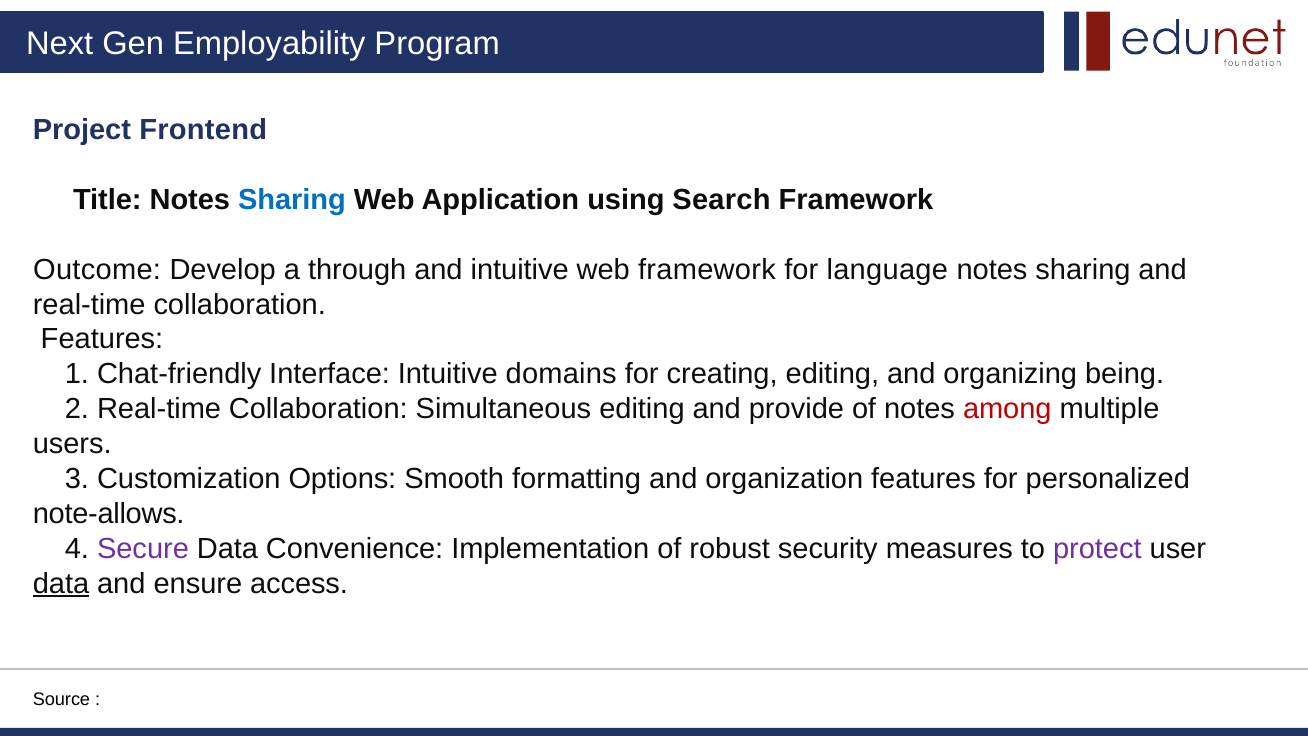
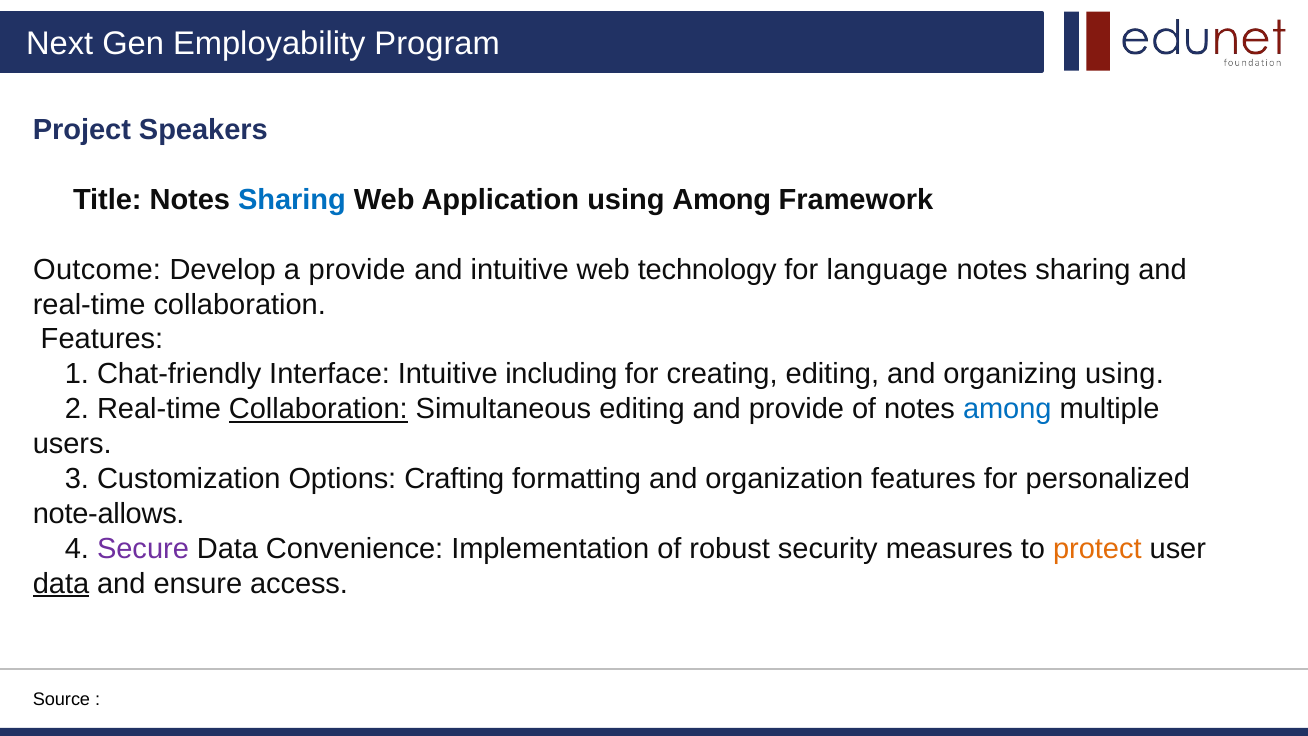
Frontend: Frontend -> Speakers (203, 130)
using Search: Search -> Among (722, 200)
a through: through -> provide (357, 270)
web framework: framework -> technology (707, 270)
domains: domains -> including (561, 374)
organizing being: being -> using (1124, 374)
Collaboration underline: none -> present (318, 409)
among colour: red -> blue (1007, 409)
Smooth: Smooth -> Crafting (454, 479)
protect colour: purple -> orange (1097, 548)
